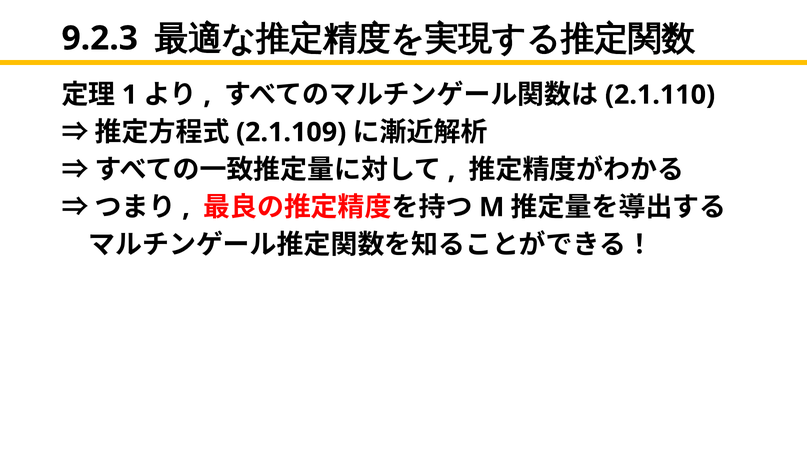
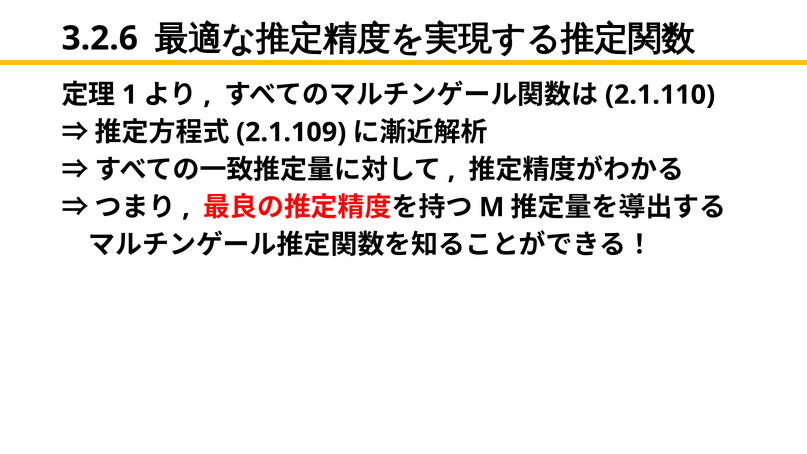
9.2.3: 9.2.3 -> 3.2.6 (100, 38)
